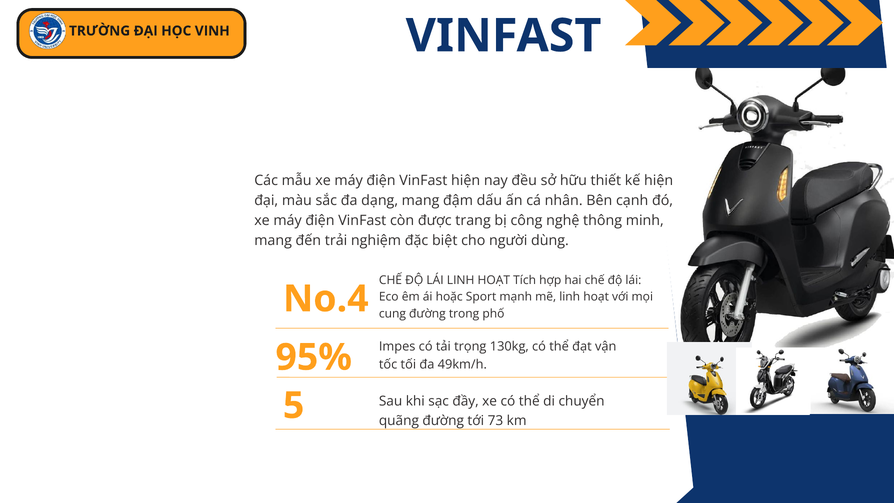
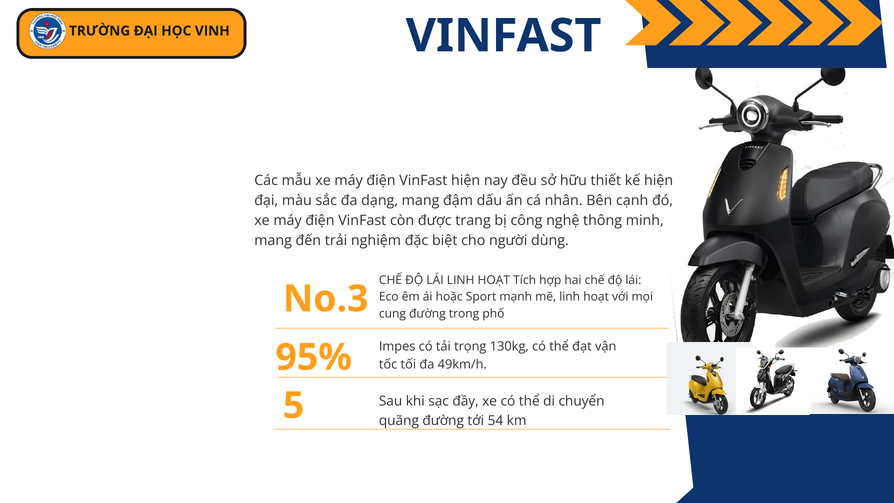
No.4: No.4 -> No.3 (326, 299)
73: 73 -> 54 (495, 420)
